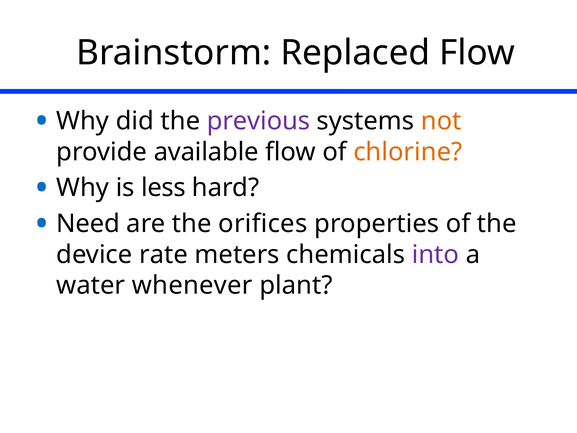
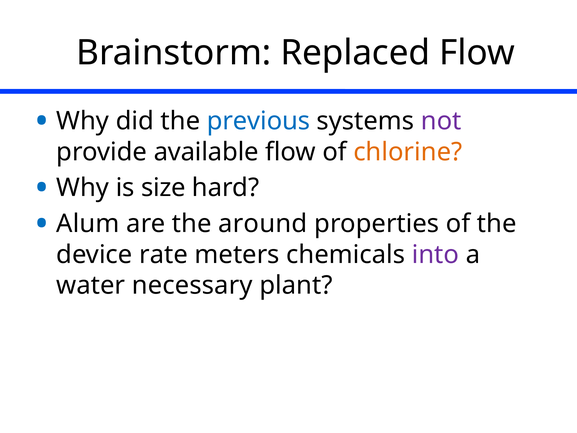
previous colour: purple -> blue (258, 121)
not colour: orange -> purple (441, 121)
less: less -> size (163, 188)
Need: Need -> Alum (88, 224)
orifices: orifices -> around (263, 224)
whenever: whenever -> necessary (192, 285)
